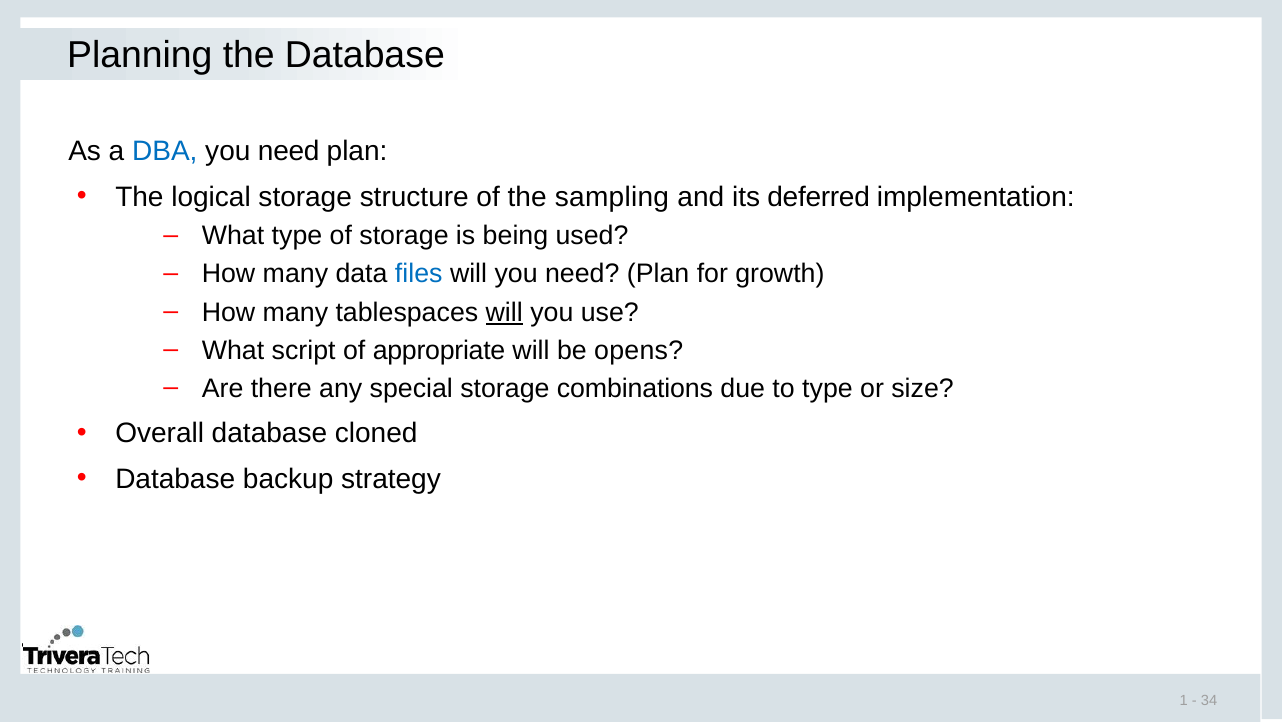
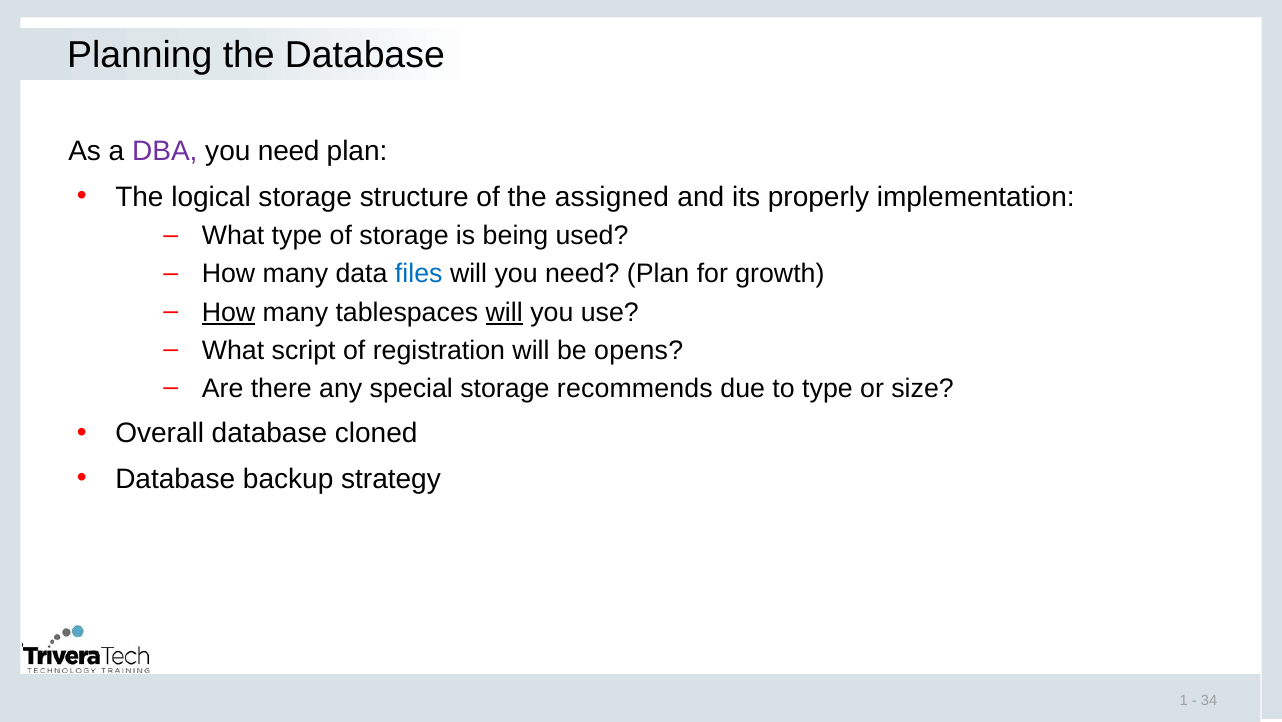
DBA colour: blue -> purple (165, 151)
sampling: sampling -> assigned (612, 197)
deferred: deferred -> properly (819, 197)
How underline: none -> present (229, 312)
appropriate: appropriate -> registration (439, 350)
combinations: combinations -> recommends (635, 388)
